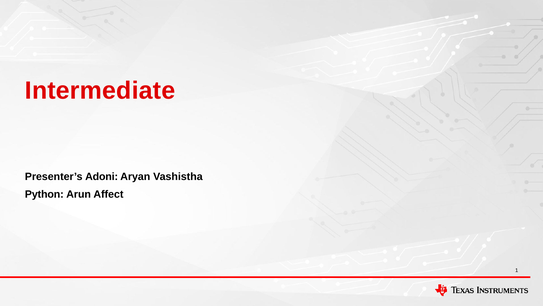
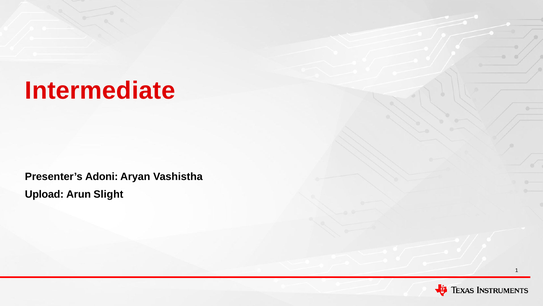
Python: Python -> Upload (44, 194)
Affect: Affect -> Slight (108, 194)
